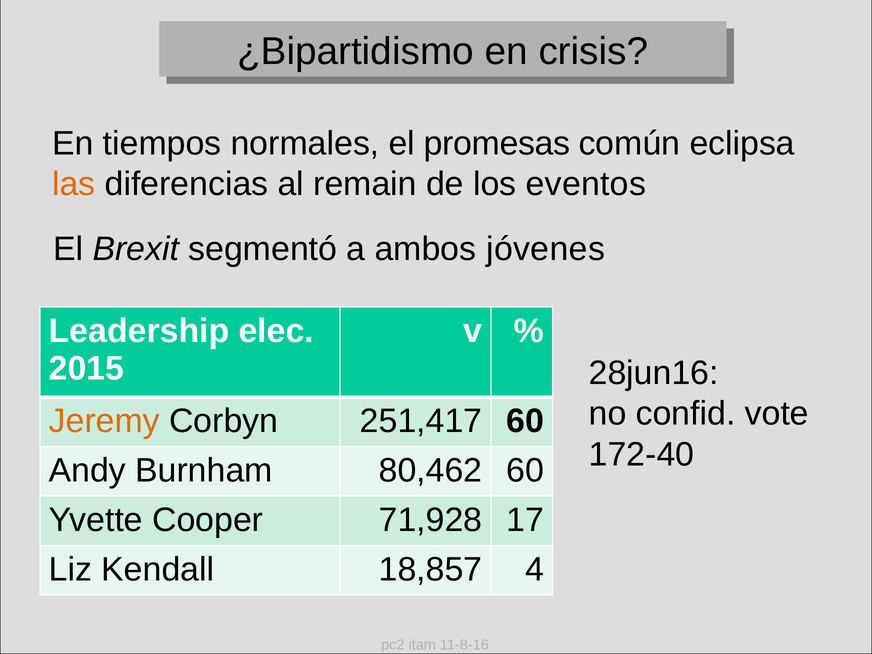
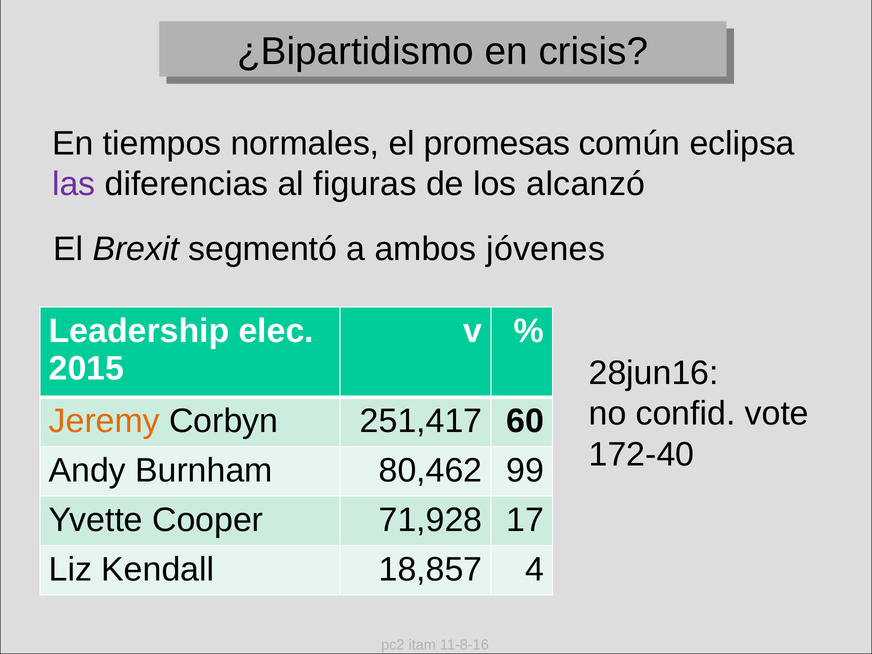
las colour: orange -> purple (74, 184)
remain: remain -> figuras (365, 184)
eventos: eventos -> alcanzó (586, 184)
80,462 60: 60 -> 99 (525, 471)
